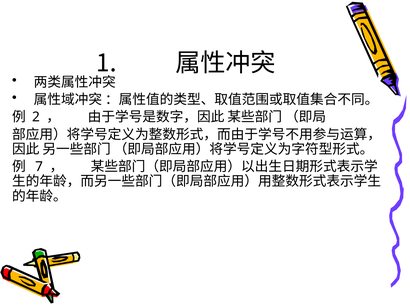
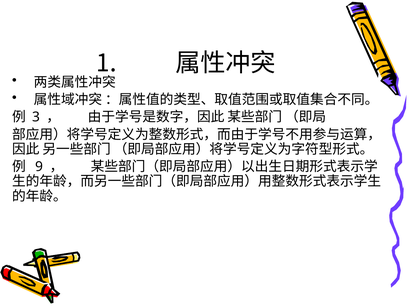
2: 2 -> 3 (36, 117)
7: 7 -> 9 (39, 167)
